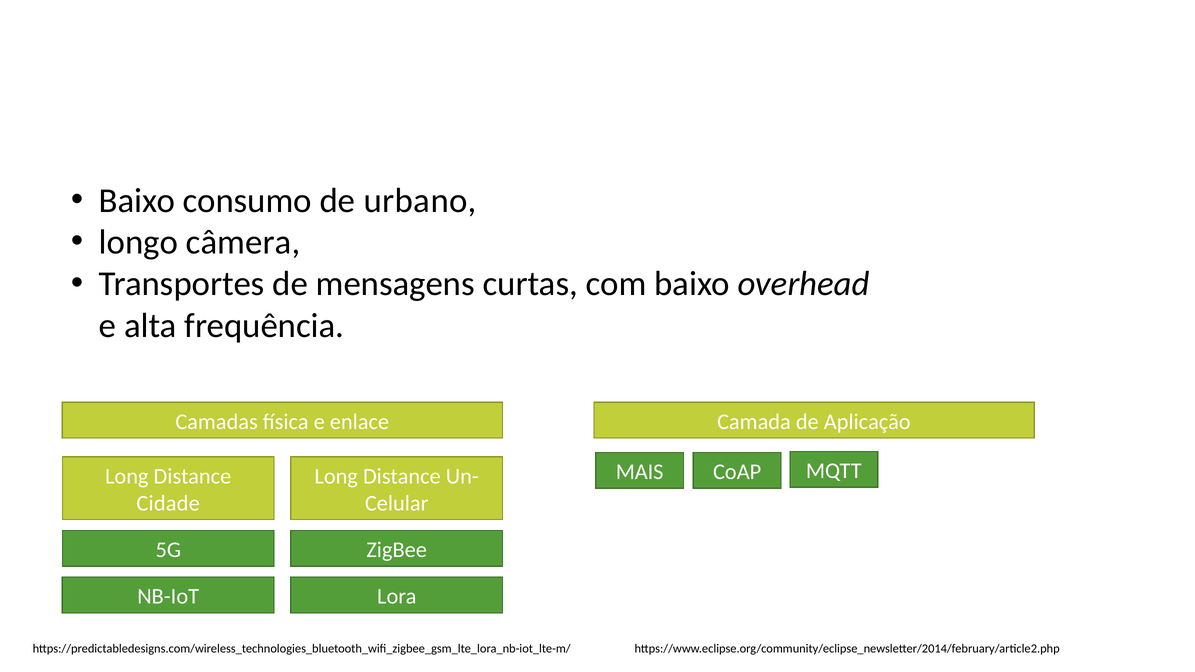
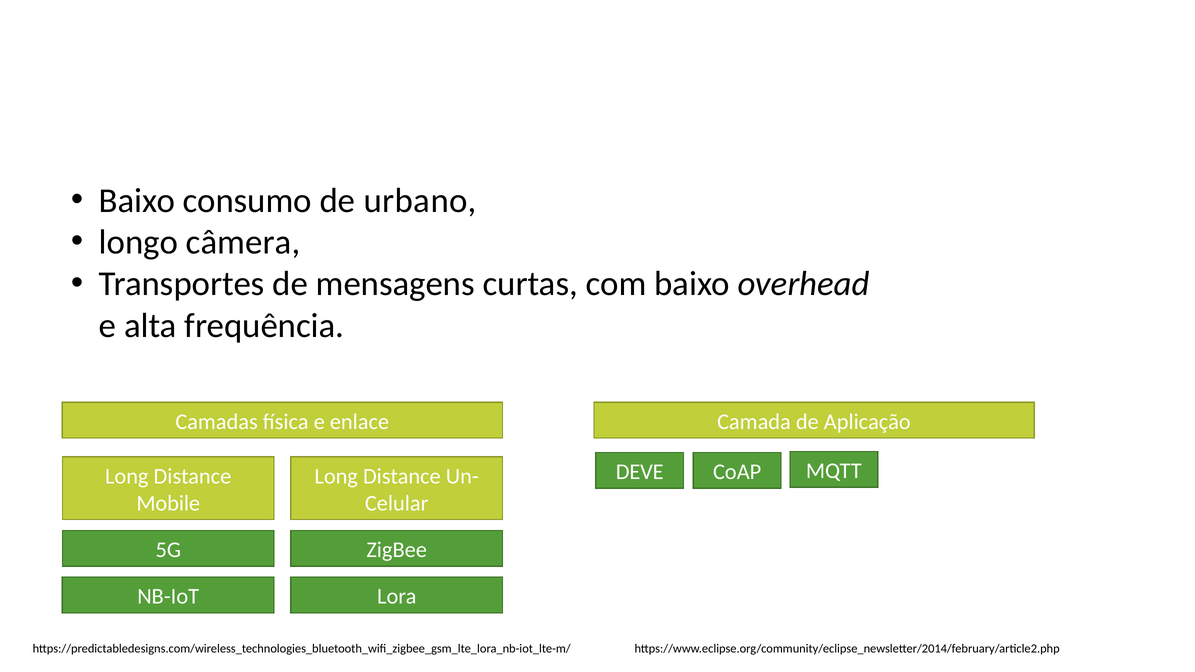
MAIS: MAIS -> DEVE (640, 472)
Cidade: Cidade -> Mobile (168, 503)
